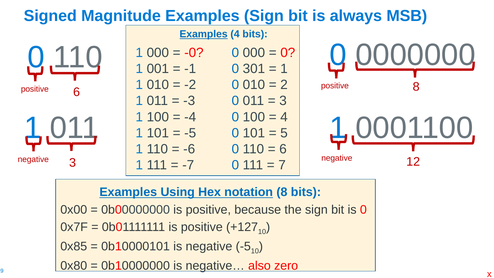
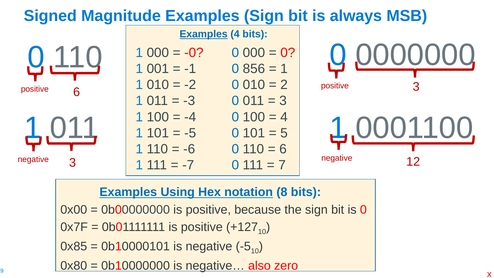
301: 301 -> 856 (254, 69)
positive 8: 8 -> 3 (416, 87)
